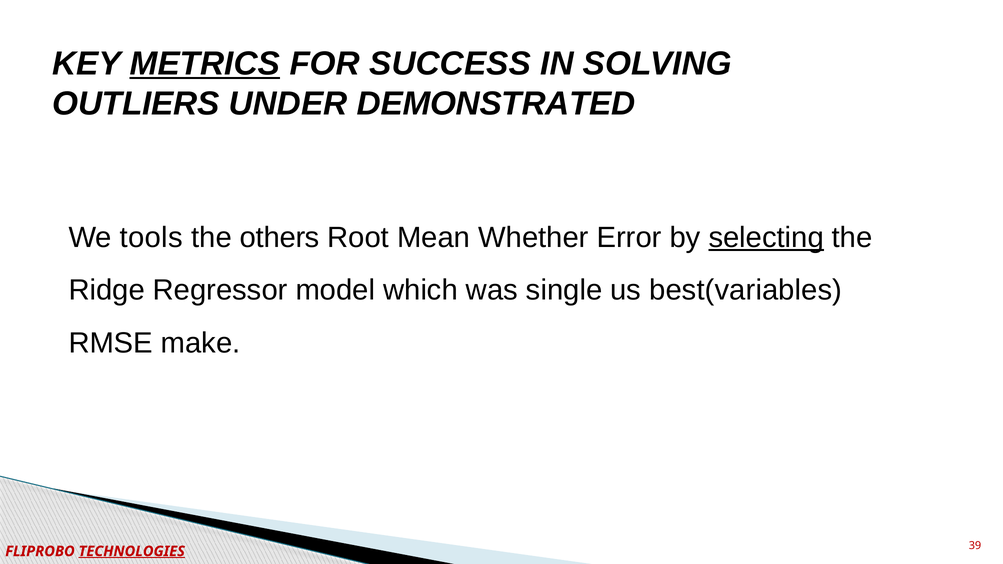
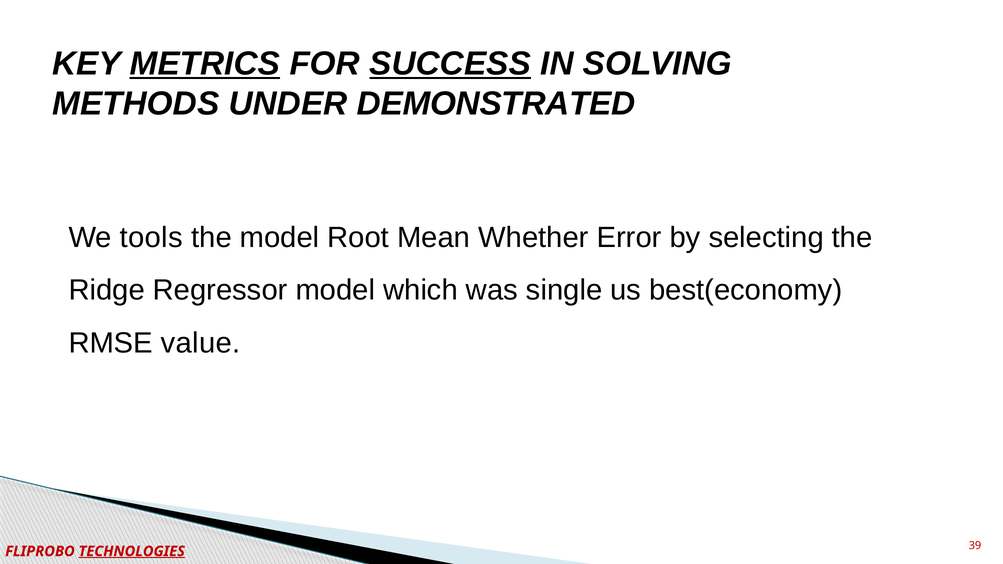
SUCCESS underline: none -> present (450, 64)
OUTLIERS: OUTLIERS -> METHODS (136, 104)
the others: others -> model (280, 238)
selecting underline: present -> none (766, 238)
best(variables: best(variables -> best(economy (746, 290)
make: make -> value (201, 343)
